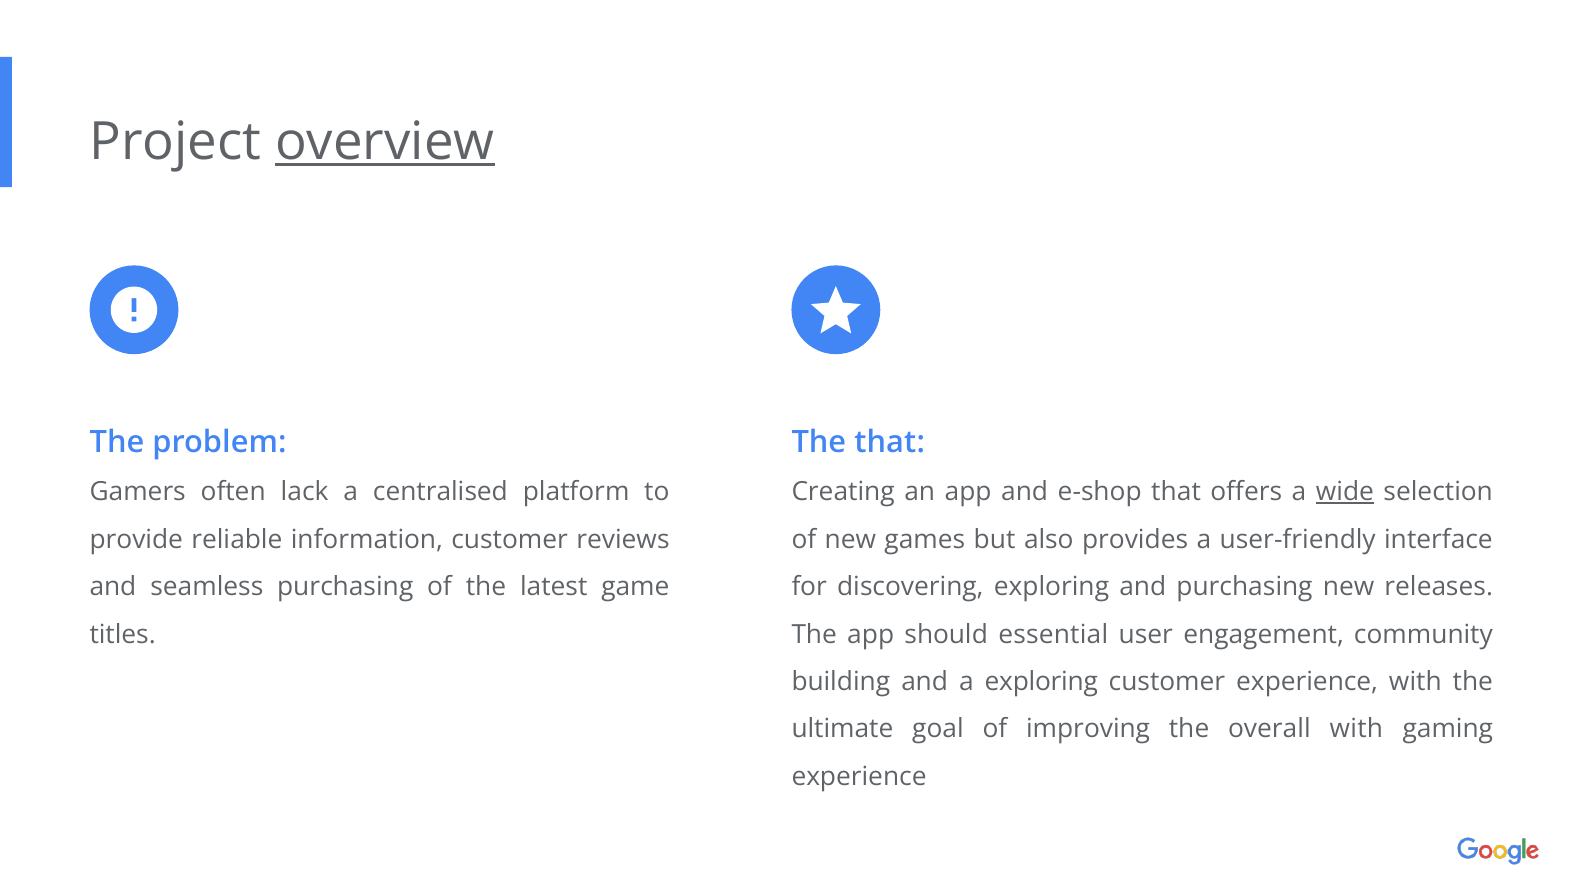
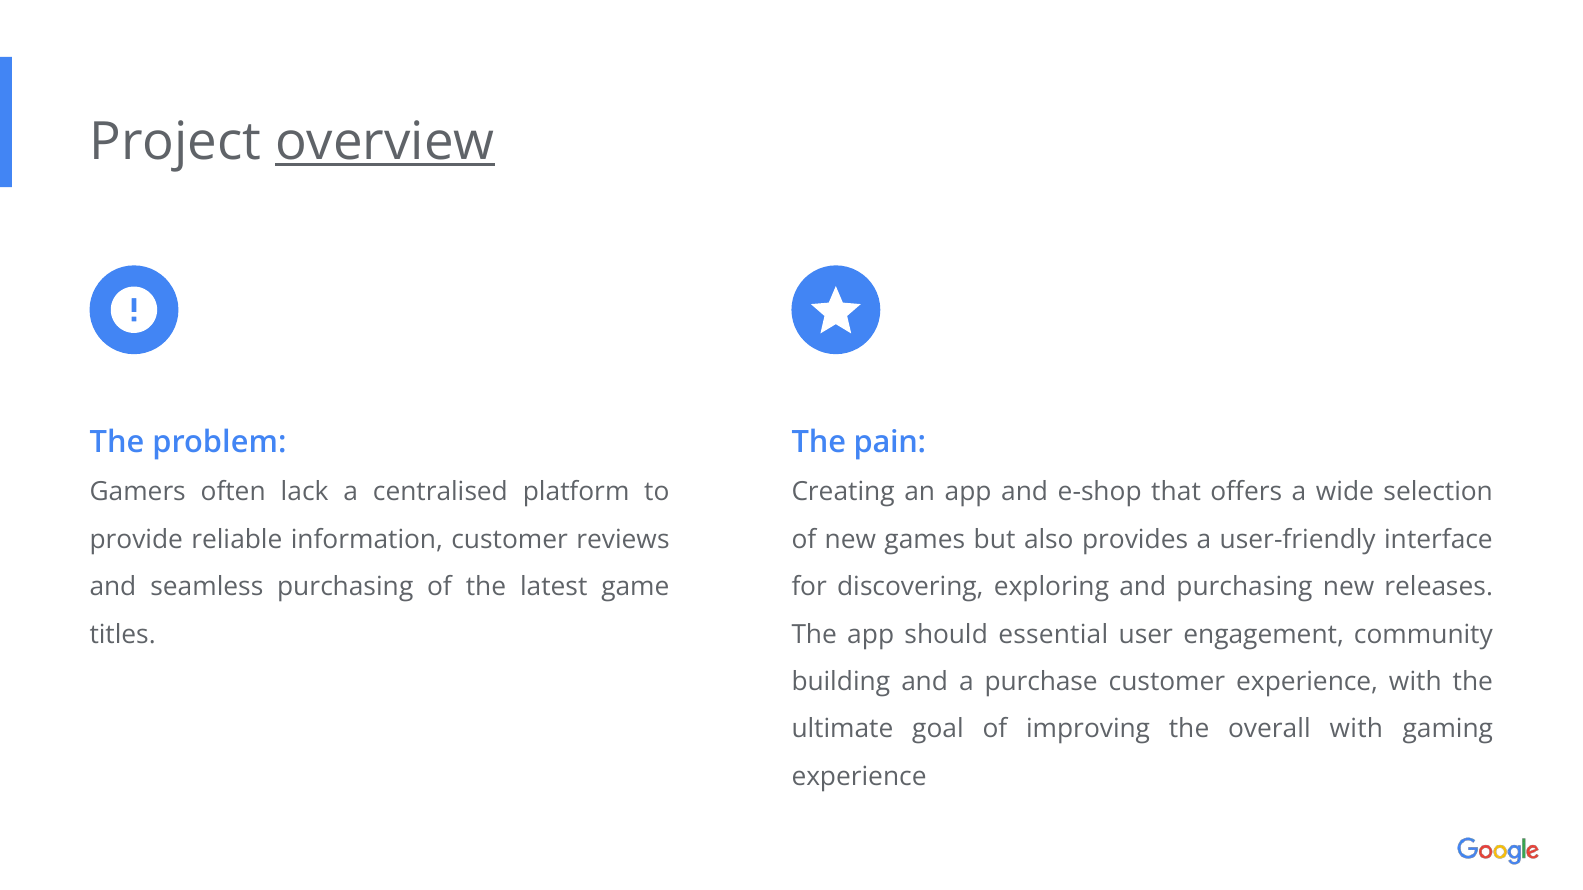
The that: that -> pain (890, 442)
wide underline: present -> none (1345, 492)
a exploring: exploring -> purchase (1041, 682)
